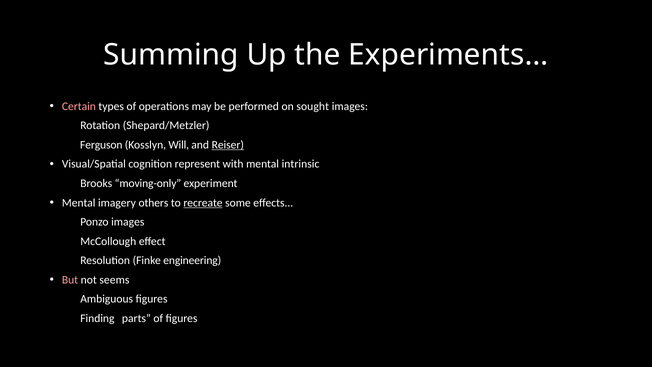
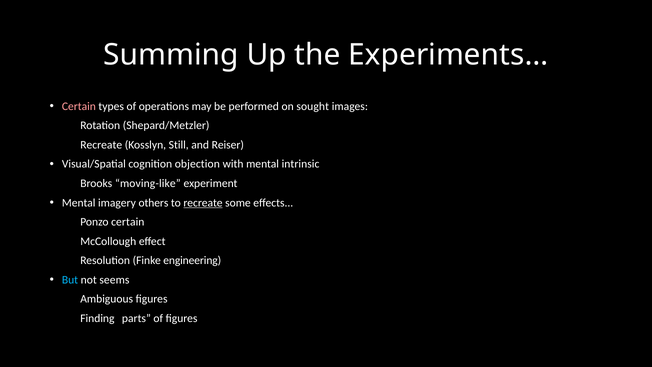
Ferguson: Ferguson -> Recreate (101, 145)
Will: Will -> Still (179, 145)
Reiser underline: present -> none (228, 145)
represent: represent -> objection (197, 164)
moving-only: moving-only -> moving-like (148, 183)
Ponzo images: images -> certain (128, 222)
But colour: pink -> light blue (70, 280)
